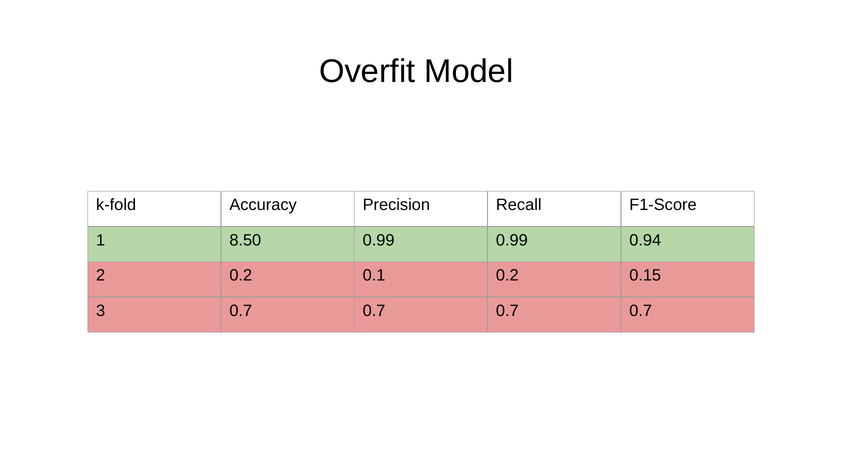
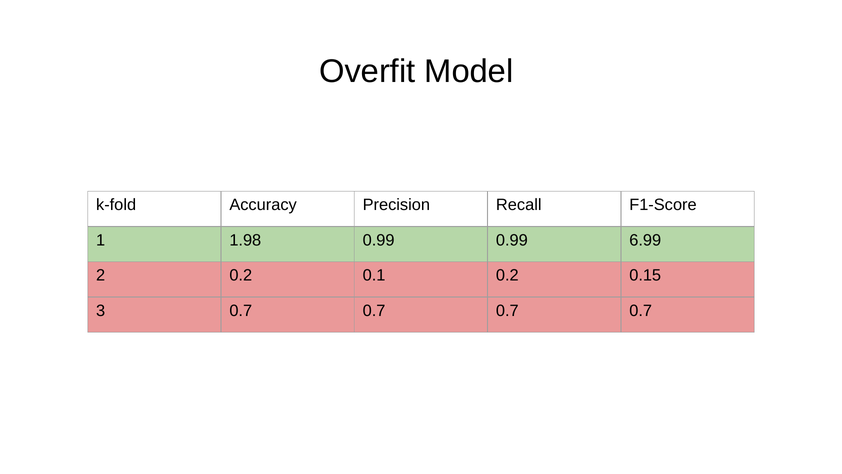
8.50: 8.50 -> 1.98 (245, 240)
0.94: 0.94 -> 6.99 (645, 240)
